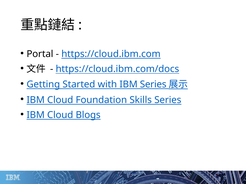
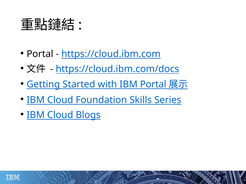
IBM Series: Series -> Portal (153, 85)
